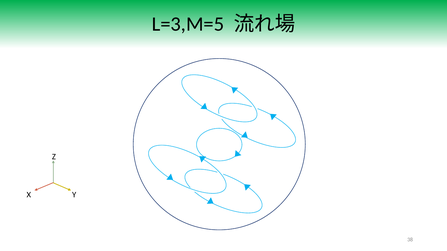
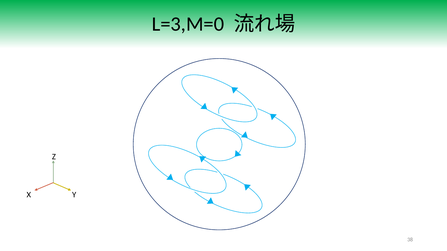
L=3,M=5: L=3,M=5 -> L=3,M=0 (188, 24)
